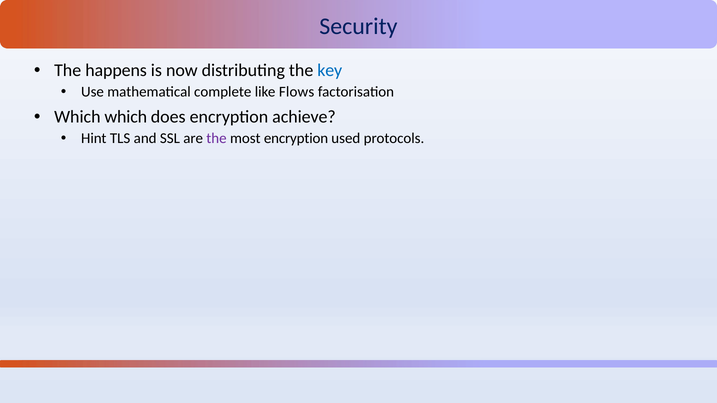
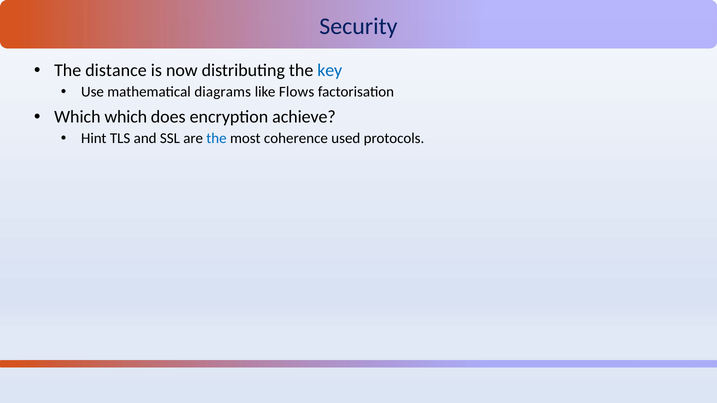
happens: happens -> distance (116, 70)
complete: complete -> diagrams (223, 92)
the colour: purple -> blue (216, 139)
most encryption: encryption -> coherence (296, 139)
